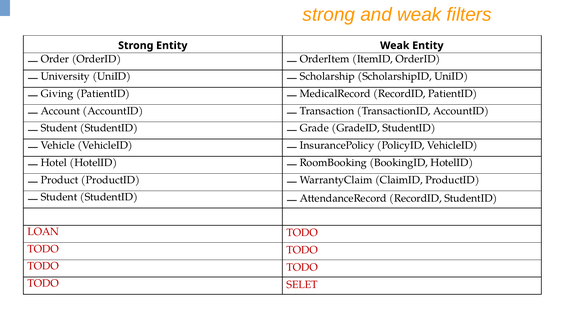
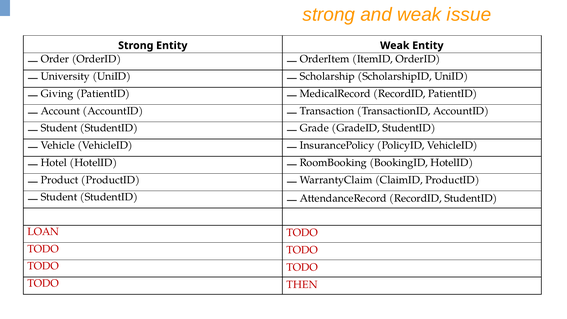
filters: filters -> issue (469, 15)
SELET: SELET -> THEN (302, 284)
